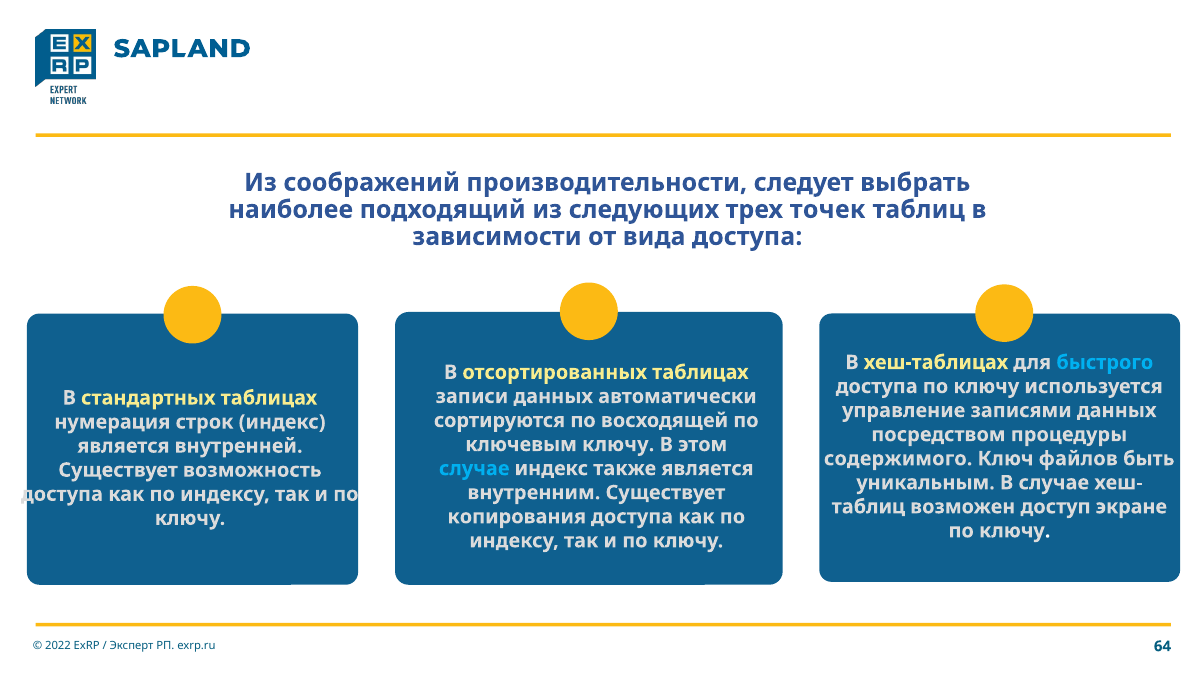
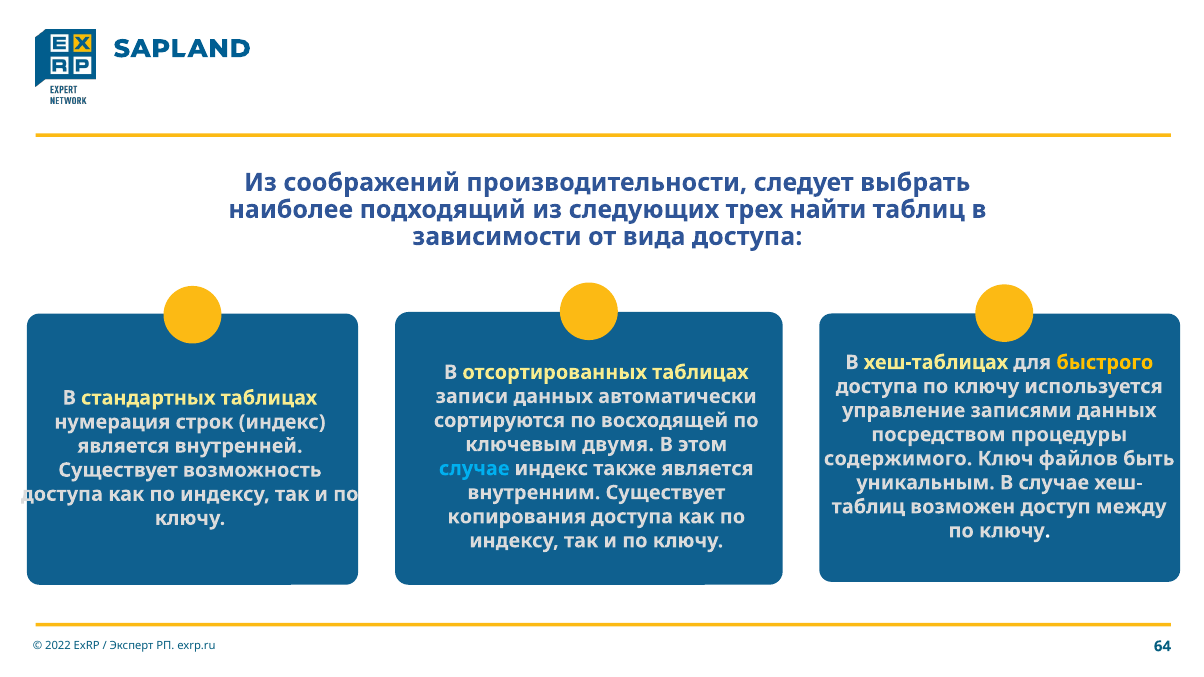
точек: точек -> найти (828, 210)
быстрого colour: light blue -> yellow (1105, 363)
ключевым ключу: ключу -> двумя (618, 445)
экране: экране -> между (1131, 507)
